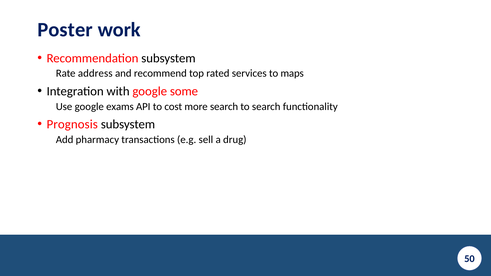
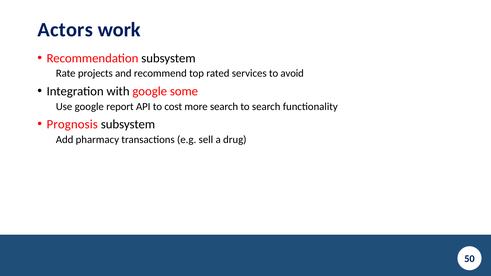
Poster: Poster -> Actors (65, 30)
address: address -> projects (95, 73)
maps: maps -> avoid (292, 73)
exams: exams -> report (120, 107)
